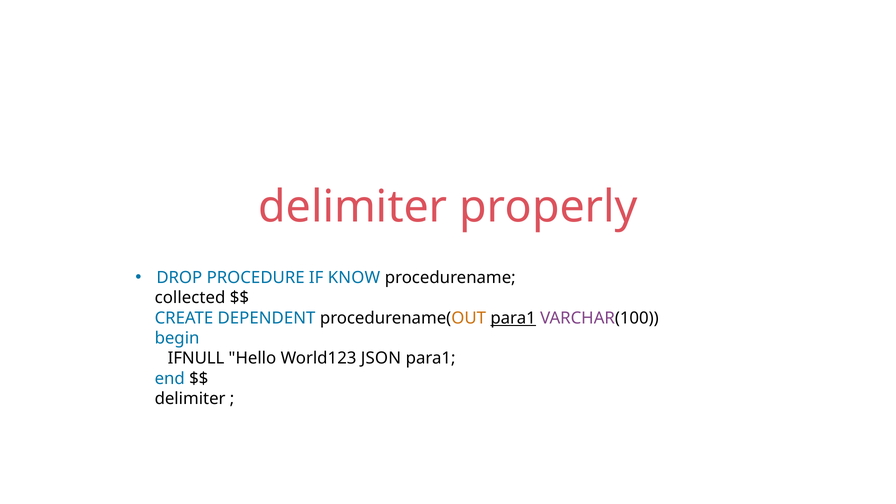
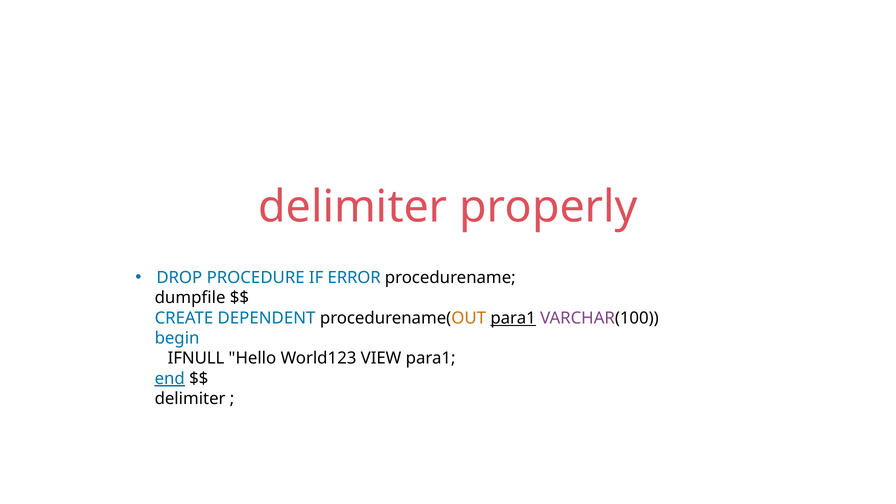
KNOW: KNOW -> ERROR (354, 278)
collected: collected -> dumpfile (190, 298)
JSON: JSON -> VIEW (381, 358)
end underline: none -> present (170, 379)
